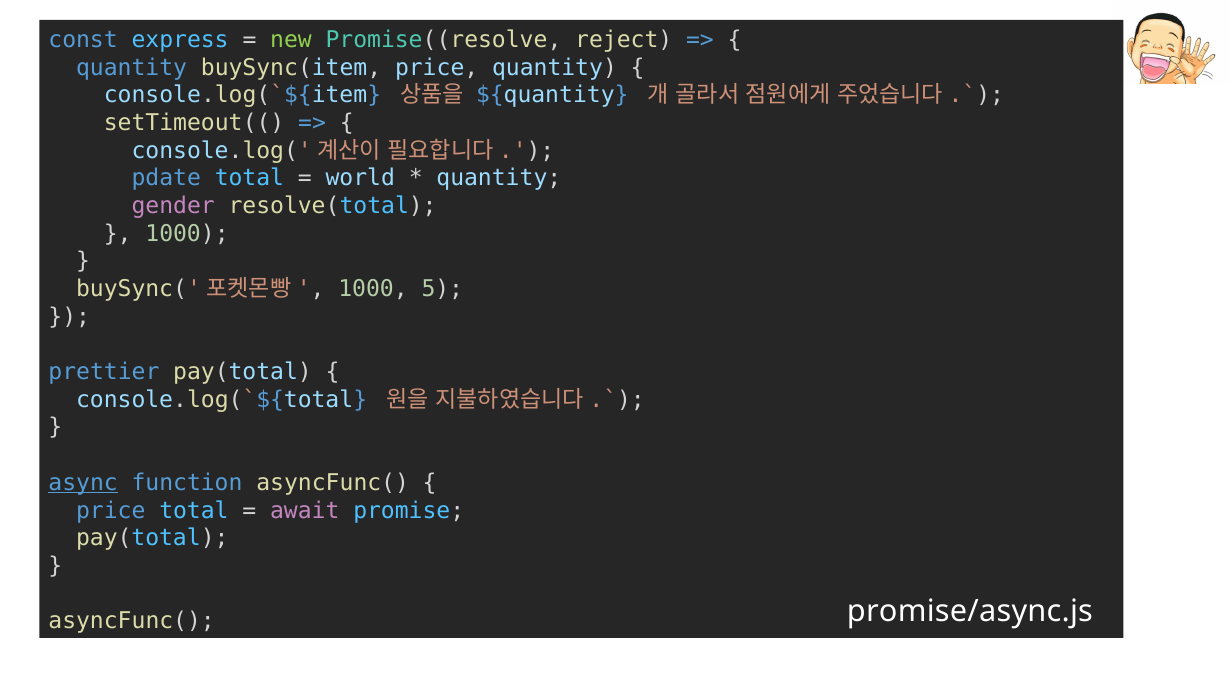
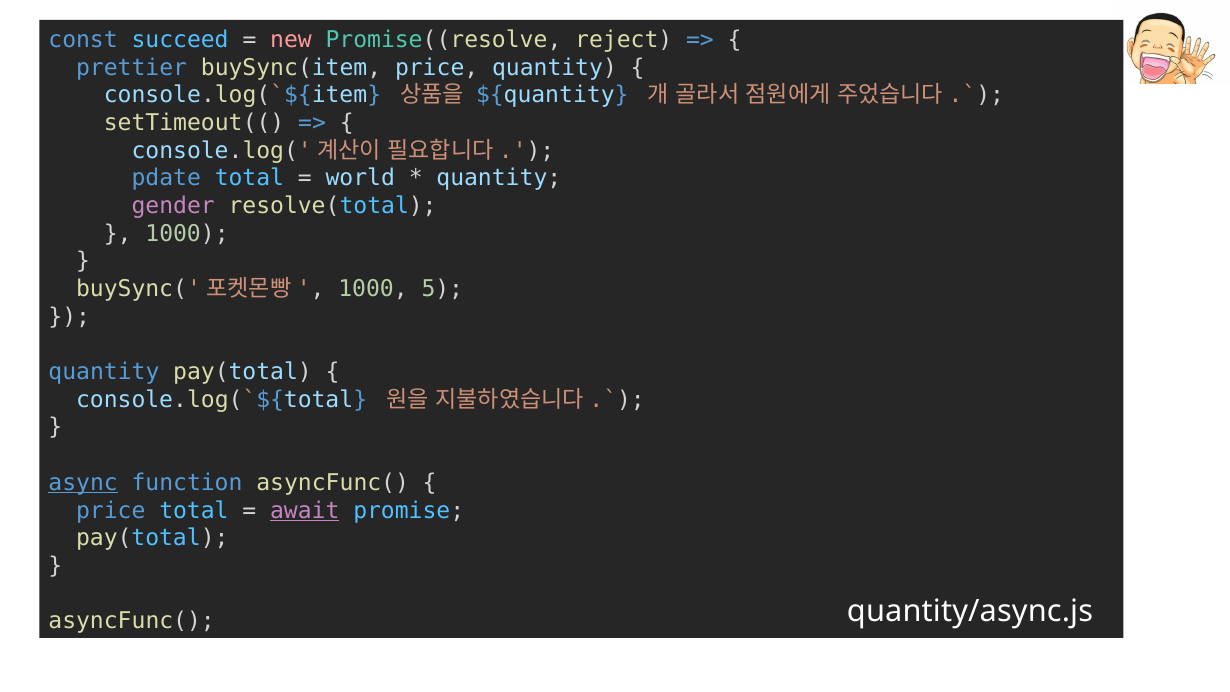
express: express -> succeed (180, 40)
new colour: light green -> pink (291, 40)
quantity: quantity -> prettier (132, 68)
prettier: prettier -> quantity (104, 372)
await underline: none -> present (305, 510)
promise/async.js: promise/async.js -> quantity/async.js (970, 611)
